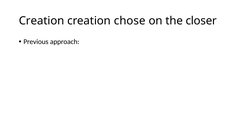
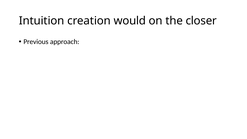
Creation: Creation -> Intuition (42, 21)
chose: chose -> would (130, 21)
